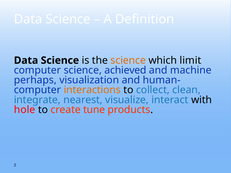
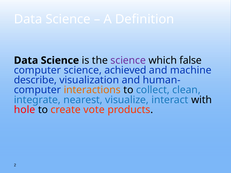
science colour: orange -> purple (128, 60)
limit: limit -> false (191, 60)
perhaps: perhaps -> describe (35, 80)
tune: tune -> vote (94, 110)
